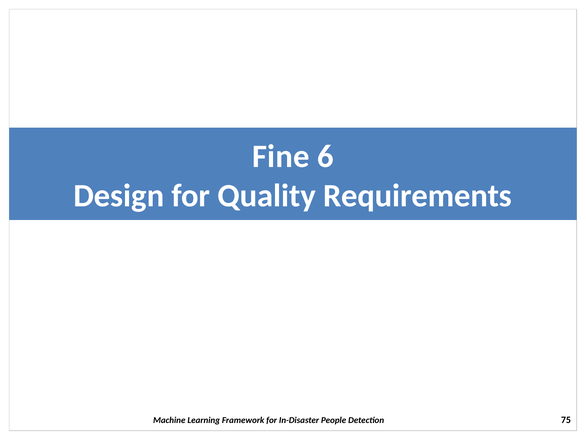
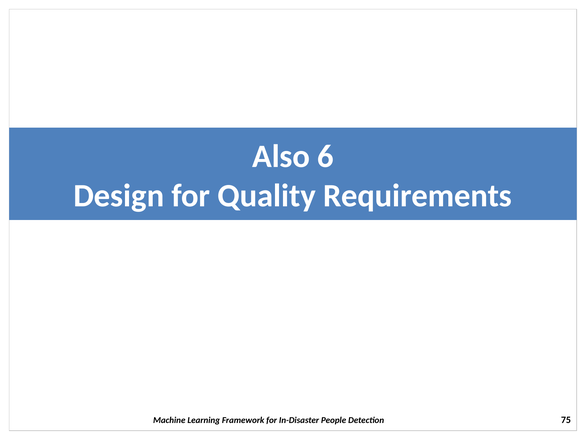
Fine: Fine -> Also (281, 156)
